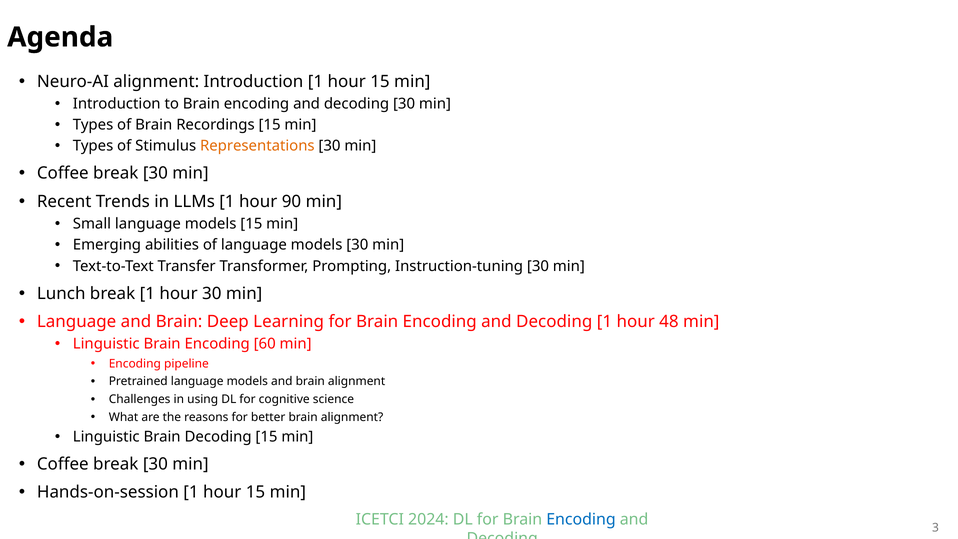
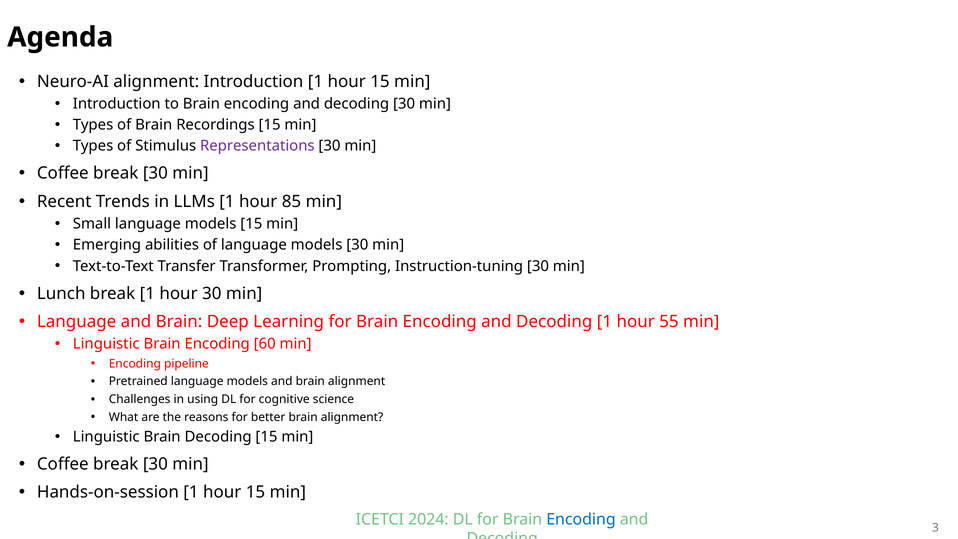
Representations colour: orange -> purple (257, 146)
90: 90 -> 85 (291, 202)
48: 48 -> 55 (669, 322)
